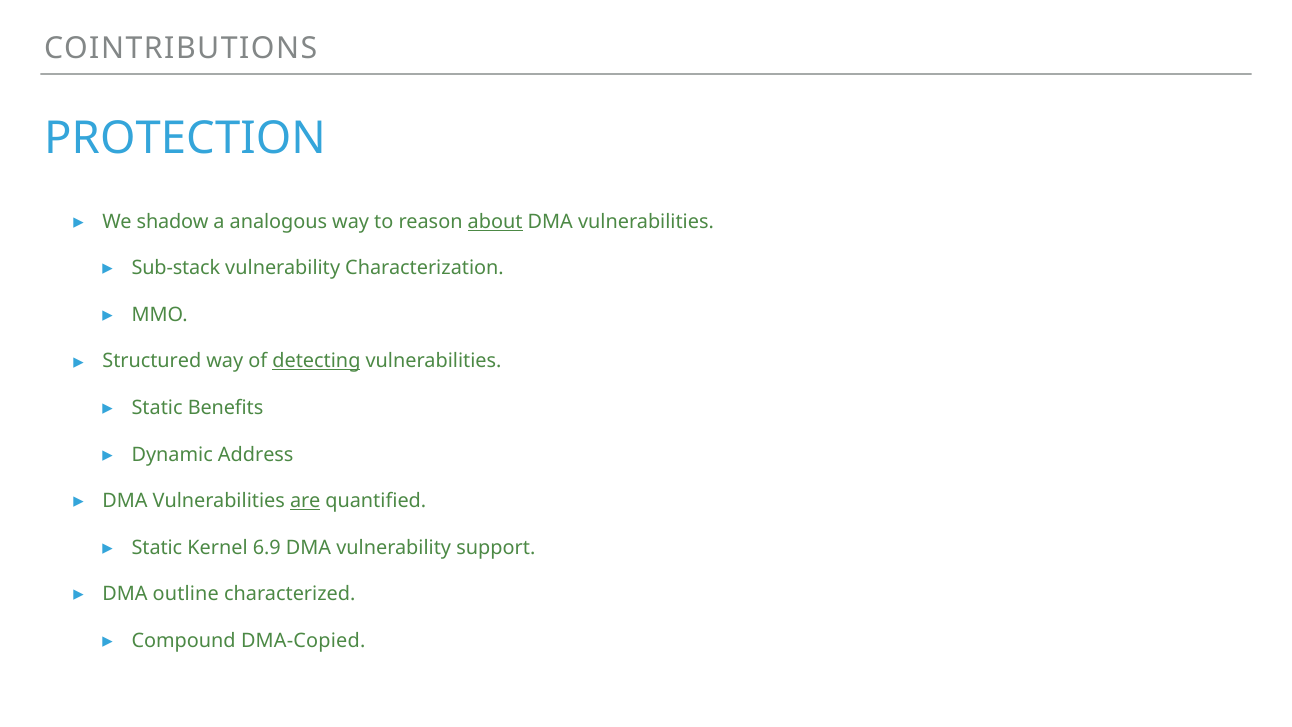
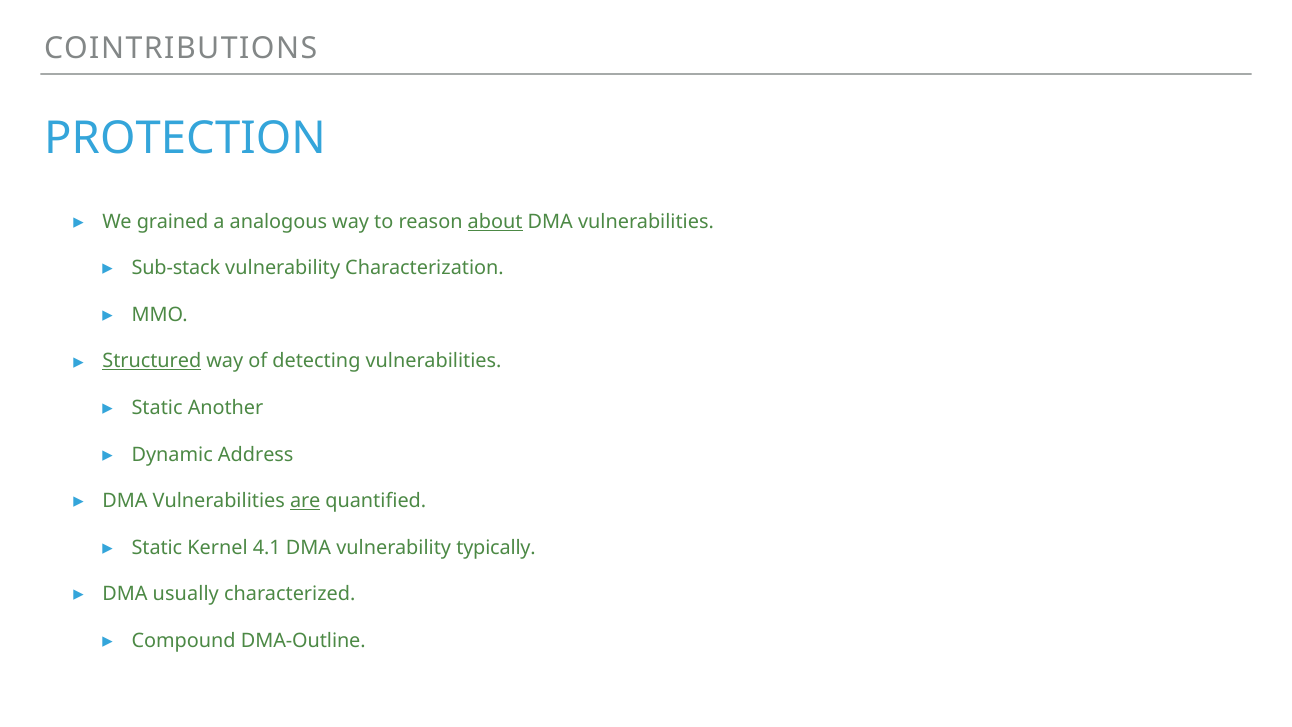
shadow: shadow -> grained (173, 221)
Structured underline: none -> present (152, 361)
detecting underline: present -> none (316, 361)
Benefits: Benefits -> Another (226, 408)
6.9: 6.9 -> 4.1 (267, 547)
support: support -> typically (496, 547)
outline: outline -> usually (186, 594)
DMA-Copied: DMA-Copied -> DMA-Outline (303, 641)
